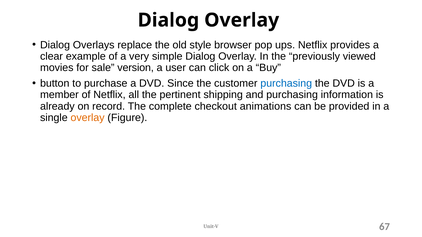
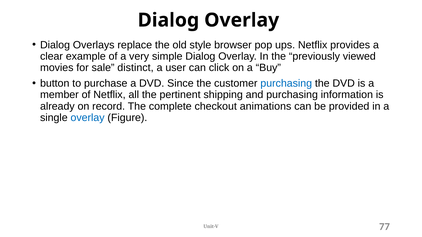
version: version -> distinct (136, 68)
overlay colour: orange -> blue (88, 118)
67: 67 -> 77 (385, 227)
